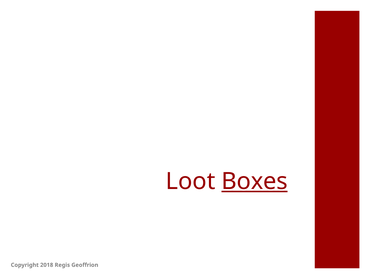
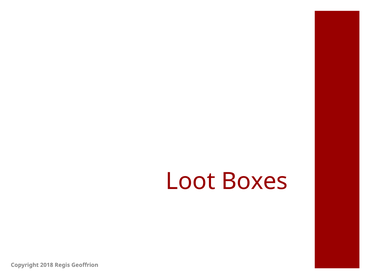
Boxes underline: present -> none (255, 181)
